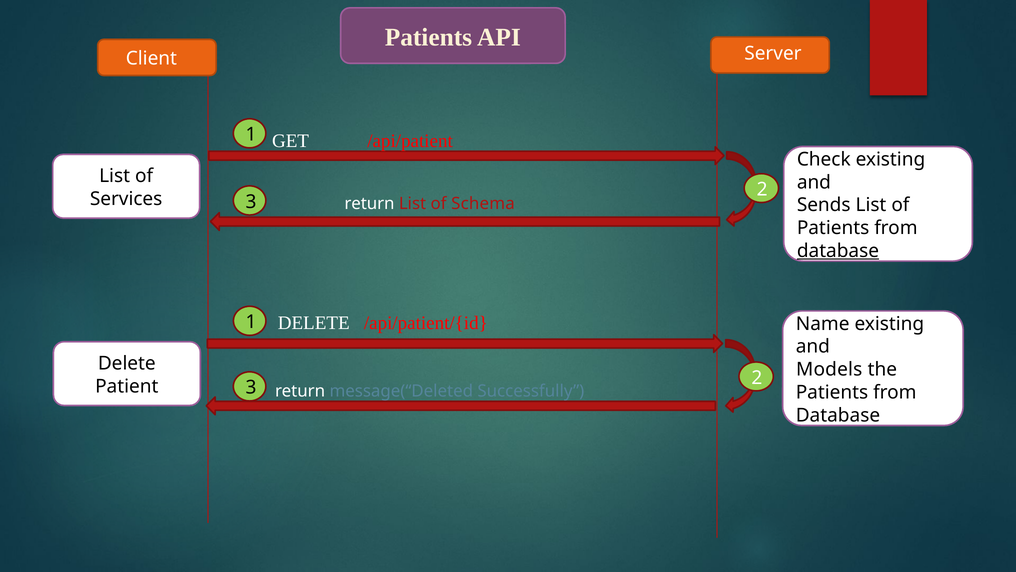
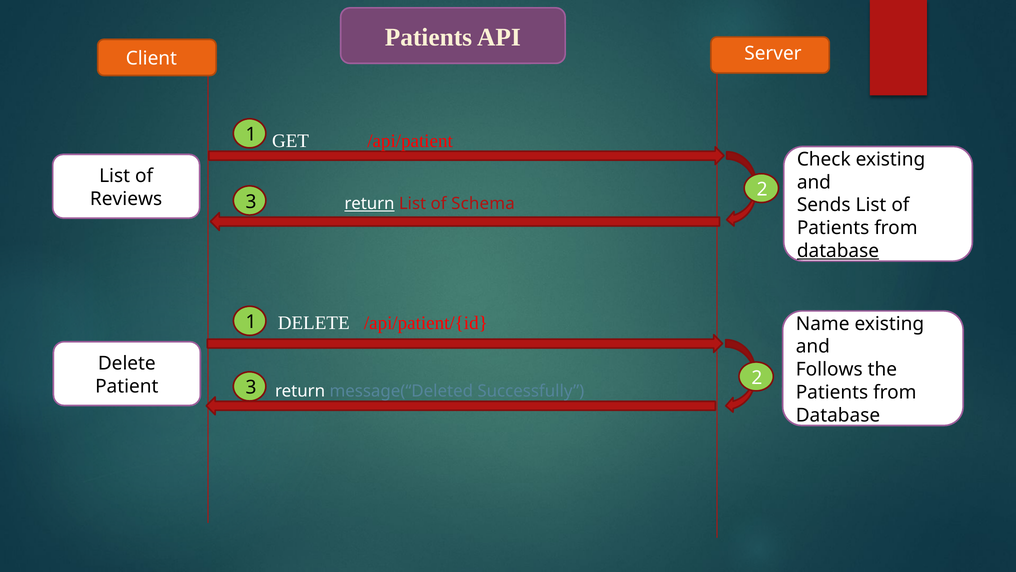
Services: Services -> Reviews (126, 199)
return underline: none -> present (369, 203)
Models: Models -> Follows (829, 369)
